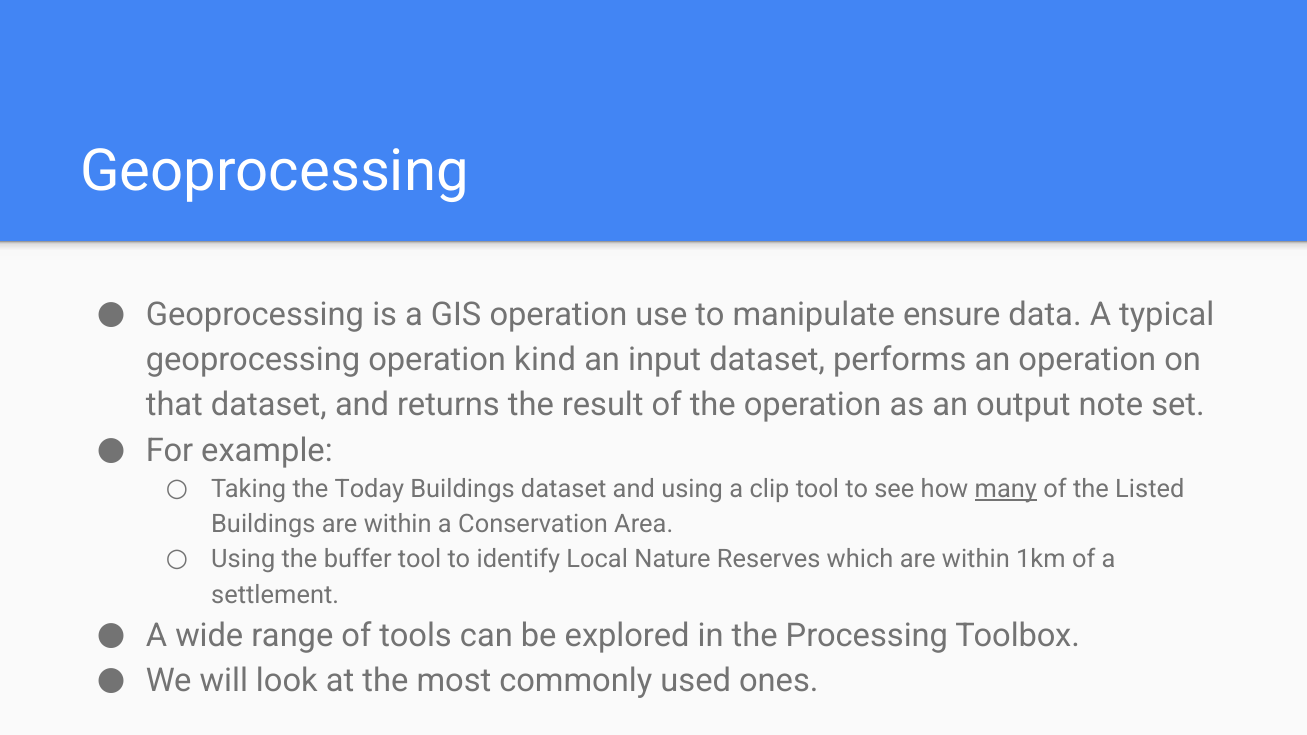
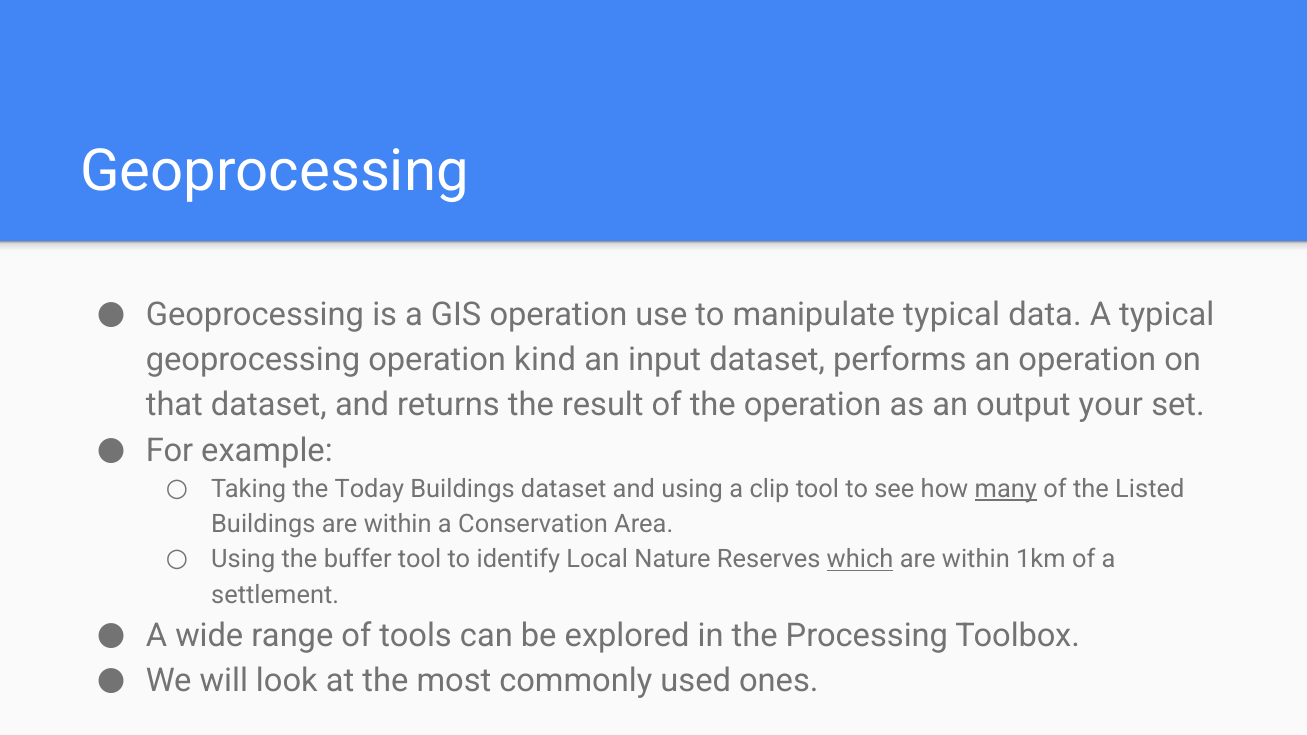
manipulate ensure: ensure -> typical (952, 315)
note: note -> your (1111, 405)
which underline: none -> present (860, 560)
